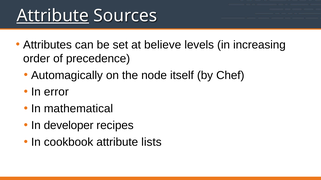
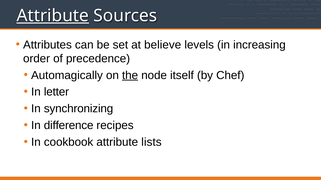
the underline: none -> present (130, 75)
error: error -> letter (56, 92)
mathematical: mathematical -> synchronizing (79, 109)
developer: developer -> difference (69, 126)
